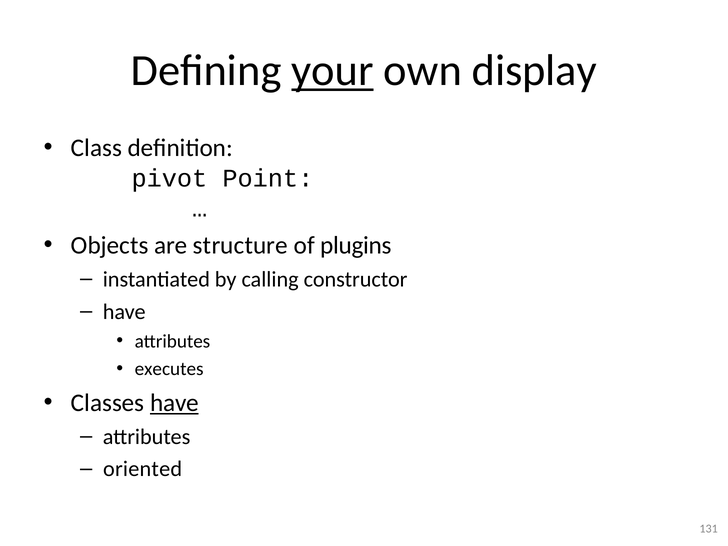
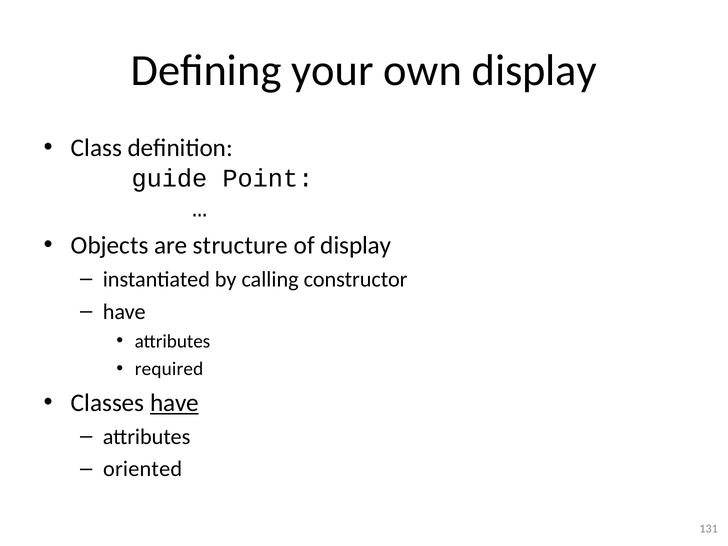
your underline: present -> none (332, 70)
pivot: pivot -> guide (169, 178)
of plugins: plugins -> display (356, 245)
executes: executes -> required (169, 369)
